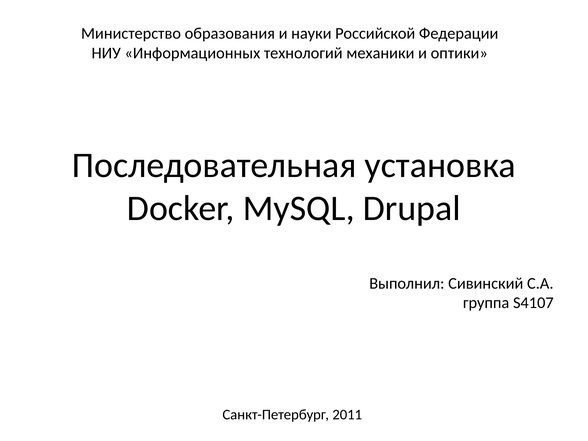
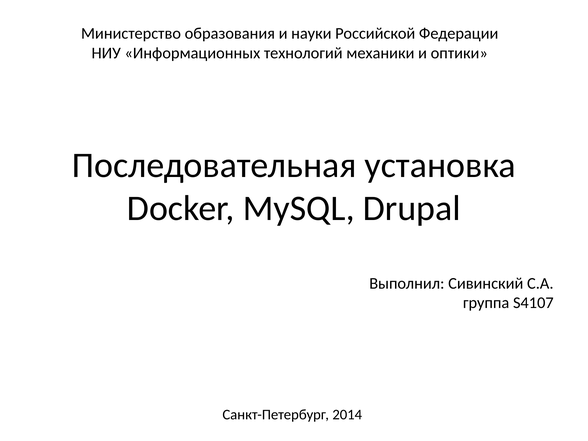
2011: 2011 -> 2014 (347, 415)
